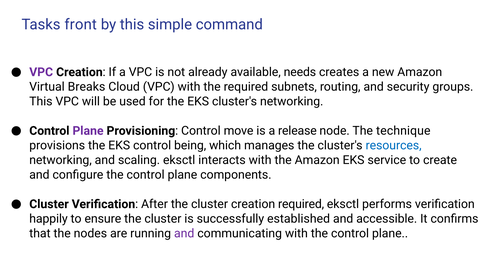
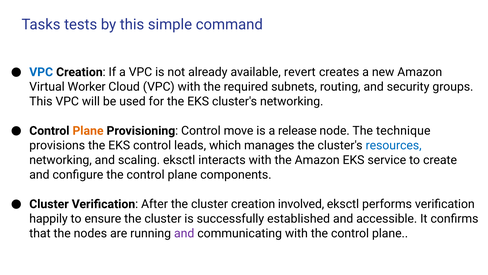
front: front -> tests (81, 25)
VPC colour: purple -> blue (41, 72)
needs: needs -> revert (300, 72)
Breaks: Breaks -> Worker (87, 87)
Plane colour: purple -> orange (88, 131)
being: being -> leads (190, 145)
creation required: required -> involved (301, 204)
